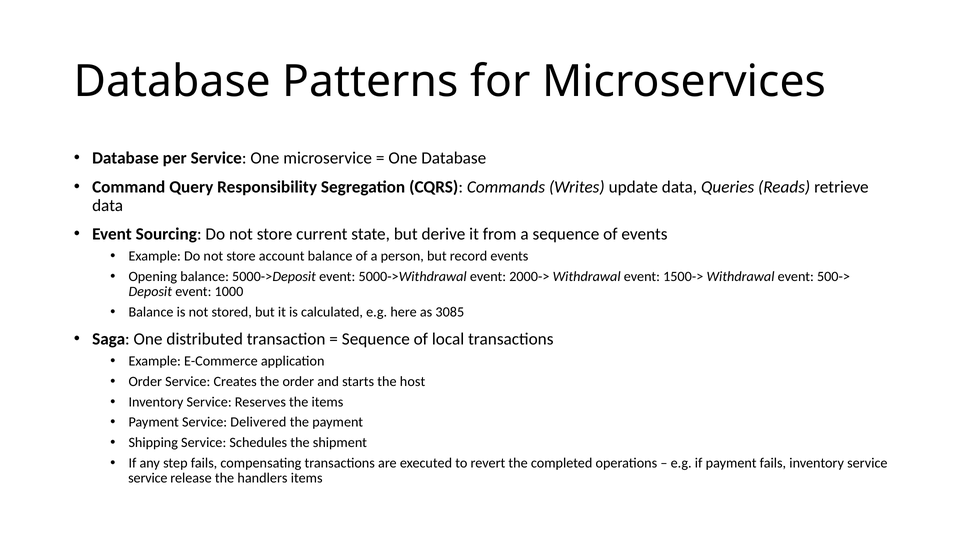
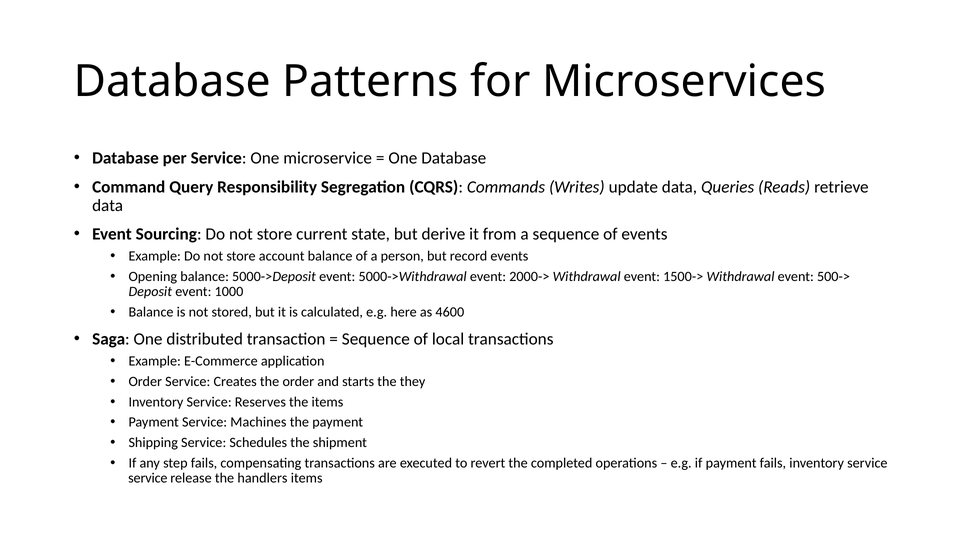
3085: 3085 -> 4600 (450, 312)
host: host -> they (413, 381)
Delivered: Delivered -> Machines (258, 422)
